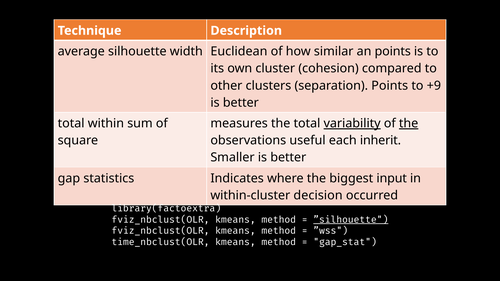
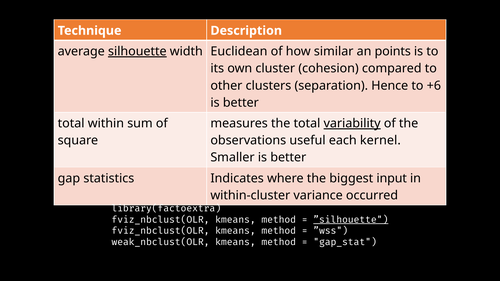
silhouette underline: none -> present (137, 52)
separation Points: Points -> Hence (390, 86)
+9: +9 -> +6 (434, 86)
the underline: present -> none (409, 124)
inherit: inherit -> kernel (380, 141)
decision: decision -> variance (318, 196)
time_nbclust(OLR: time_nbclust(OLR -> weak_nbclust(OLR (160, 242)
